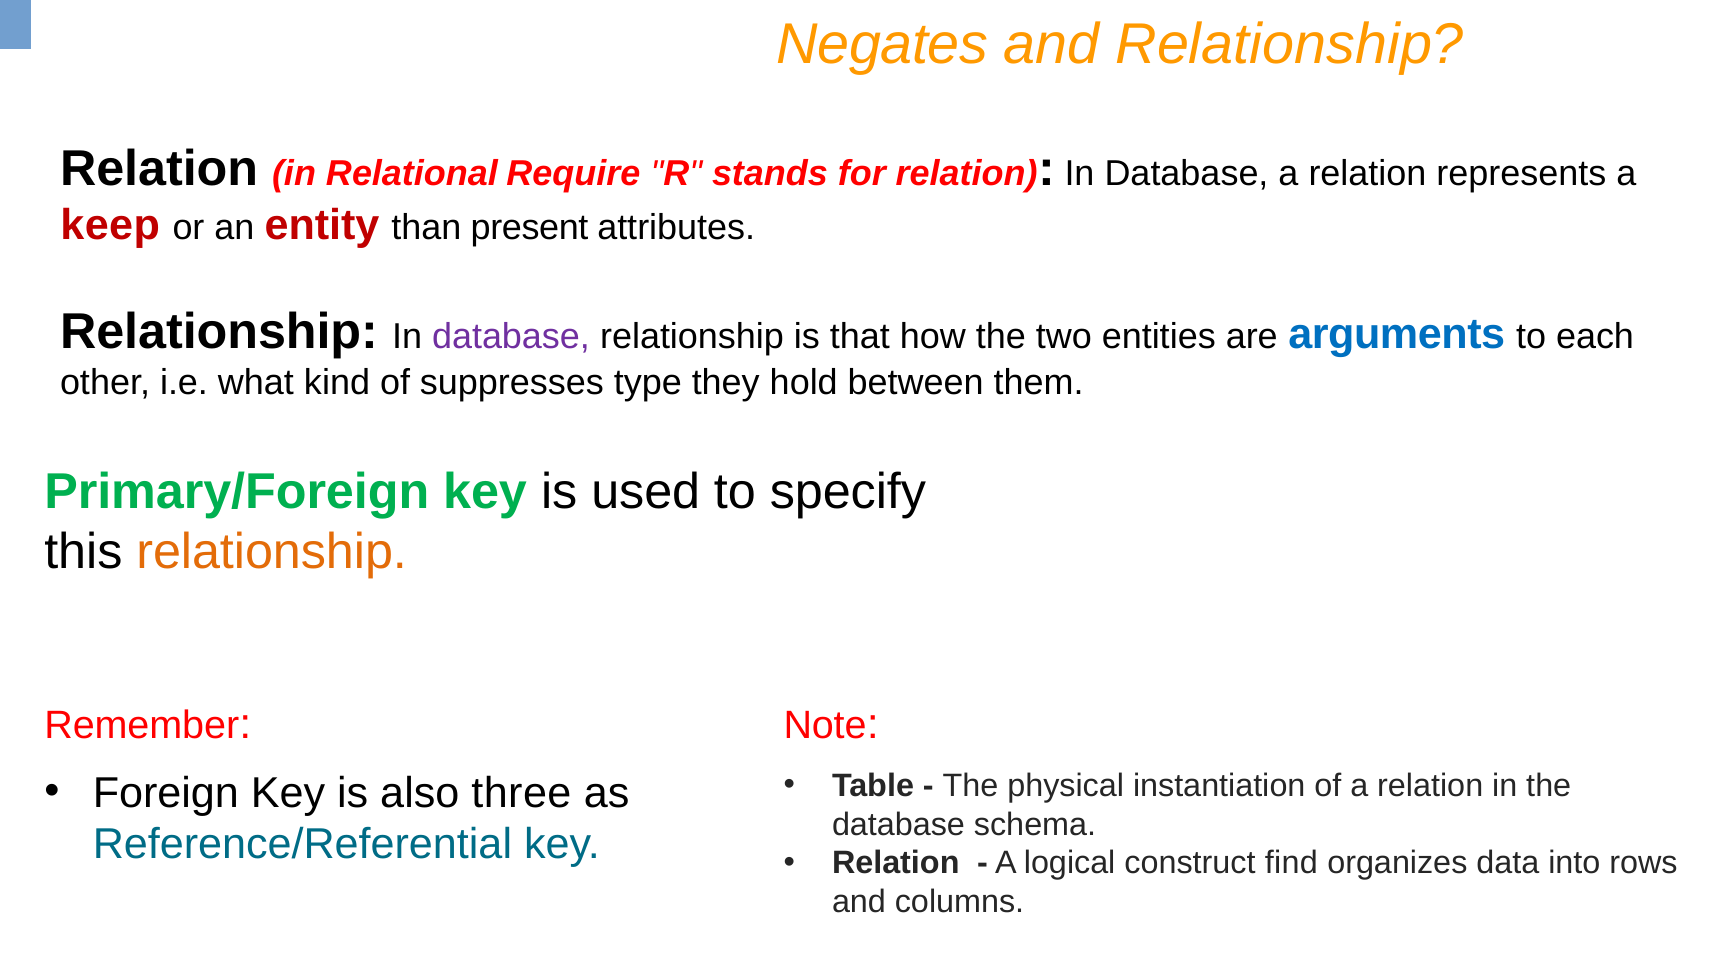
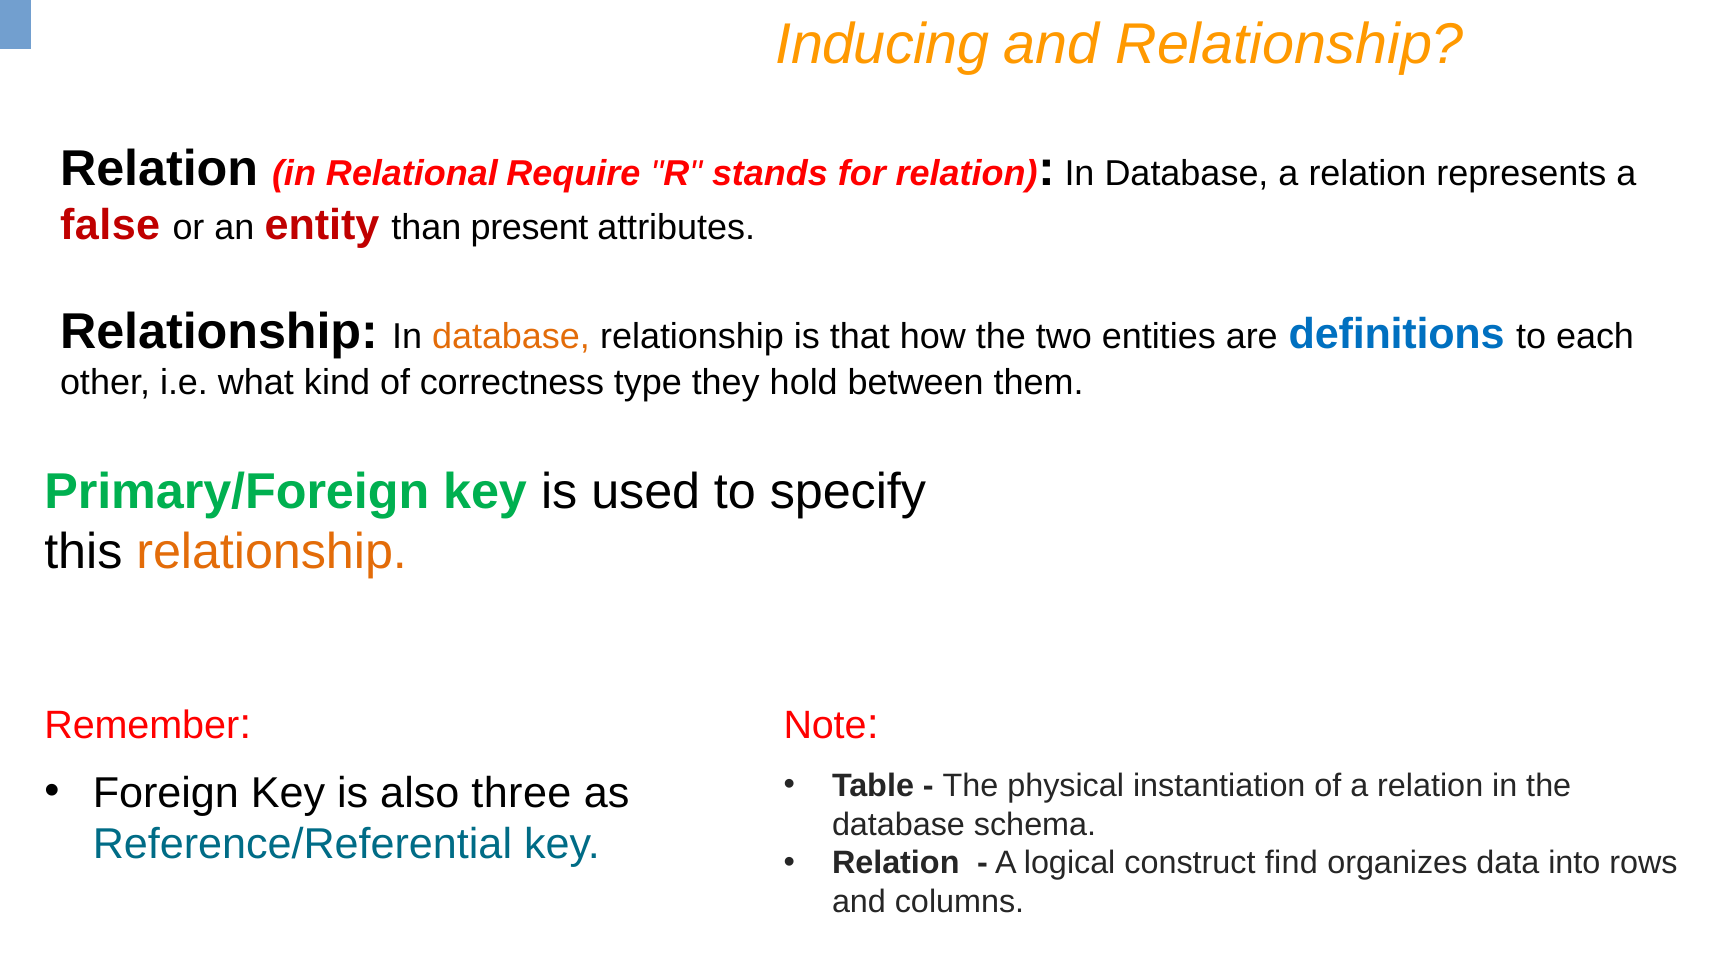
Negates: Negates -> Inducing (882, 45)
keep: keep -> false (110, 225)
database colour: purple -> orange (511, 336)
arguments: arguments -> definitions (1397, 334)
suppresses: suppresses -> correctness (512, 382)
